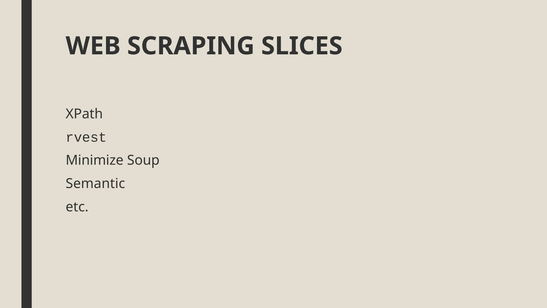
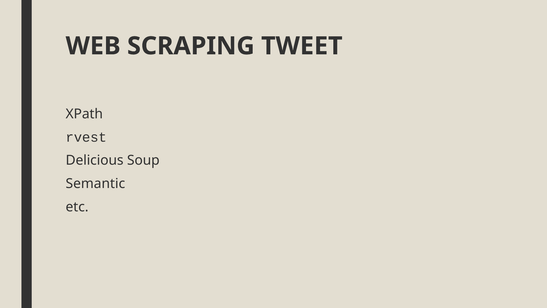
SLICES: SLICES -> TWEET (302, 46)
Minimize: Minimize -> Delicious (95, 160)
